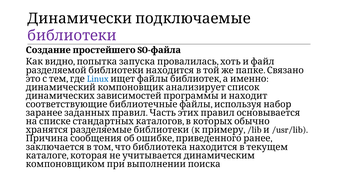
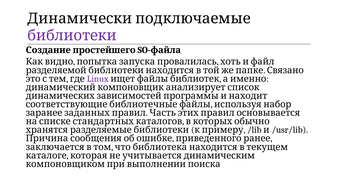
Linux colour: blue -> purple (98, 79)
